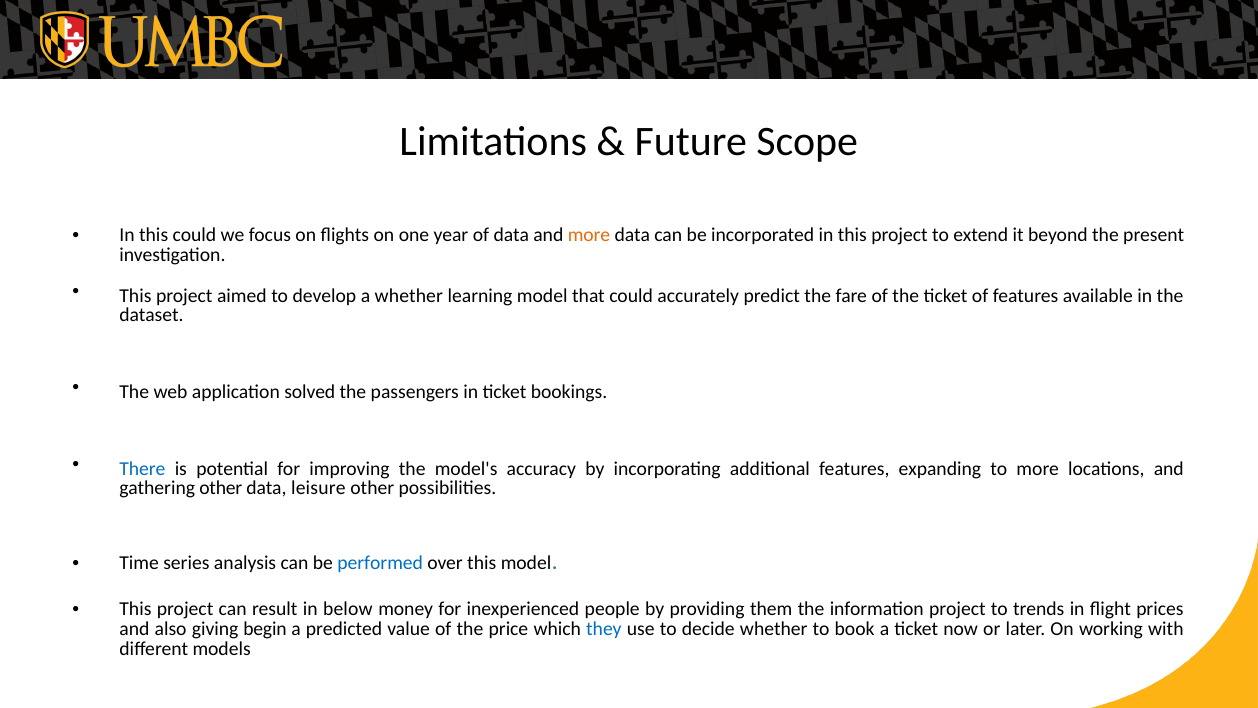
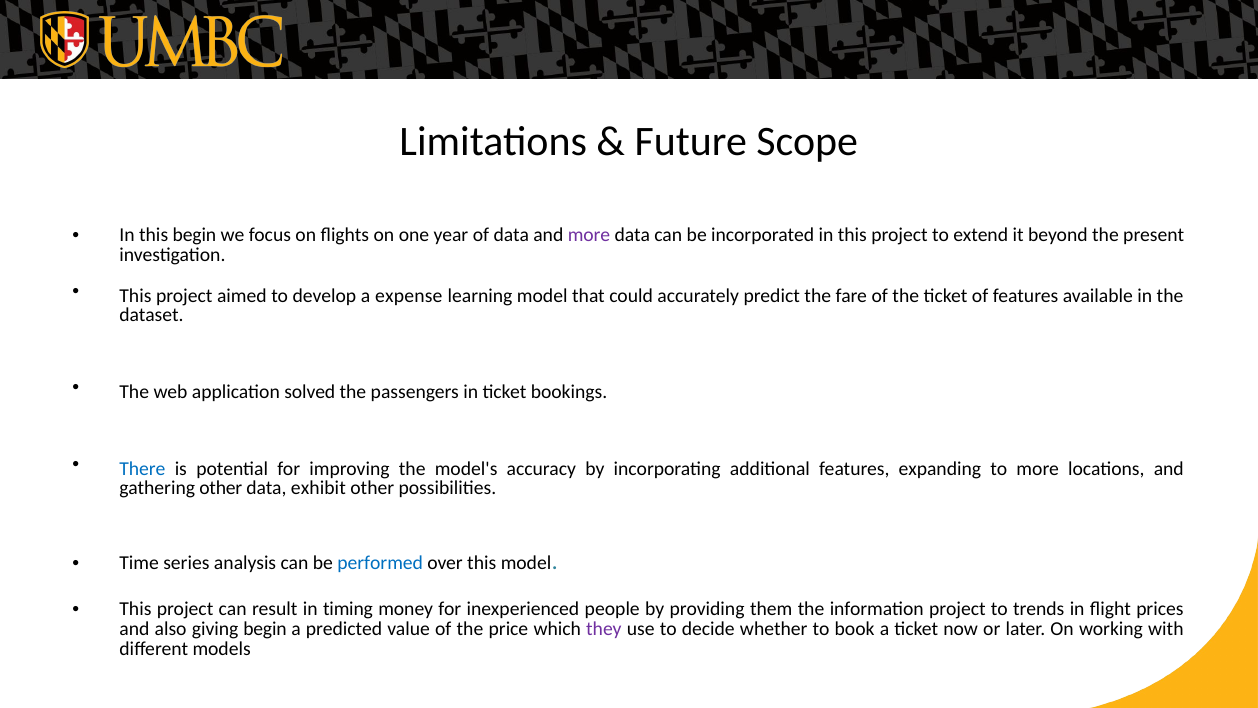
this could: could -> begin (194, 235)
more colour: orange -> purple (589, 235)
a whether: whether -> expense (409, 296)
leisure: leisure -> exhibit (318, 488)
below: below -> timing (348, 608)
they colour: blue -> purple (604, 629)
